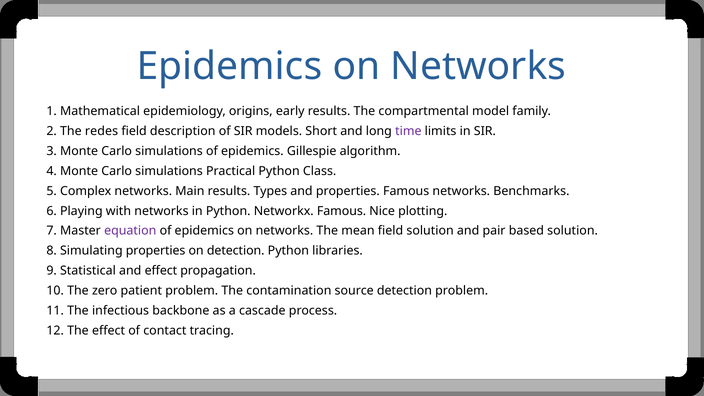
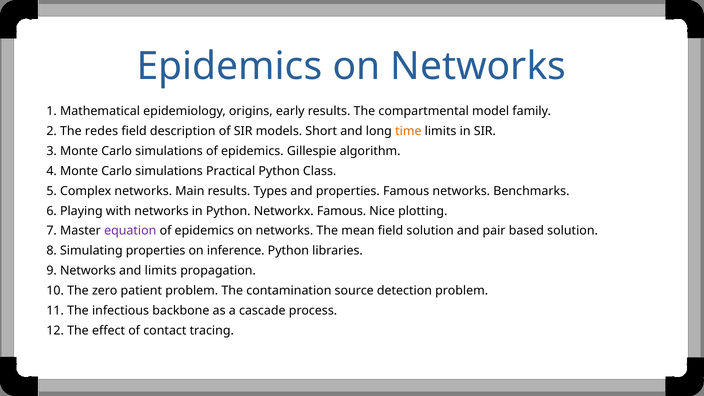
time colour: purple -> orange (408, 131)
on detection: detection -> inference (236, 251)
9 Statistical: Statistical -> Networks (88, 271)
and effect: effect -> limits (161, 271)
